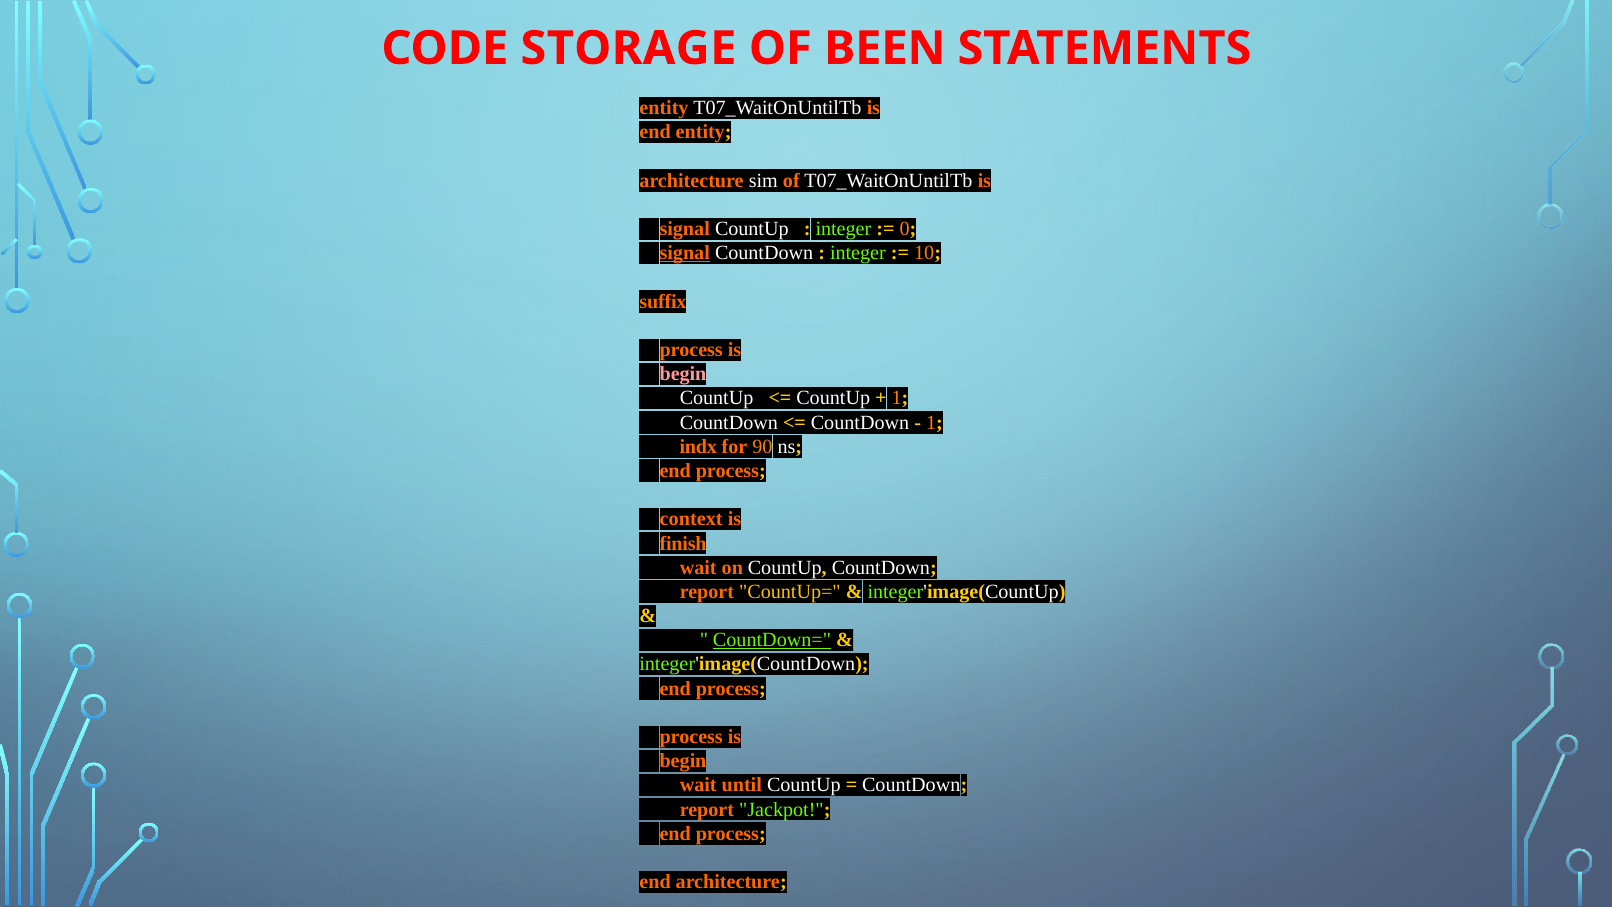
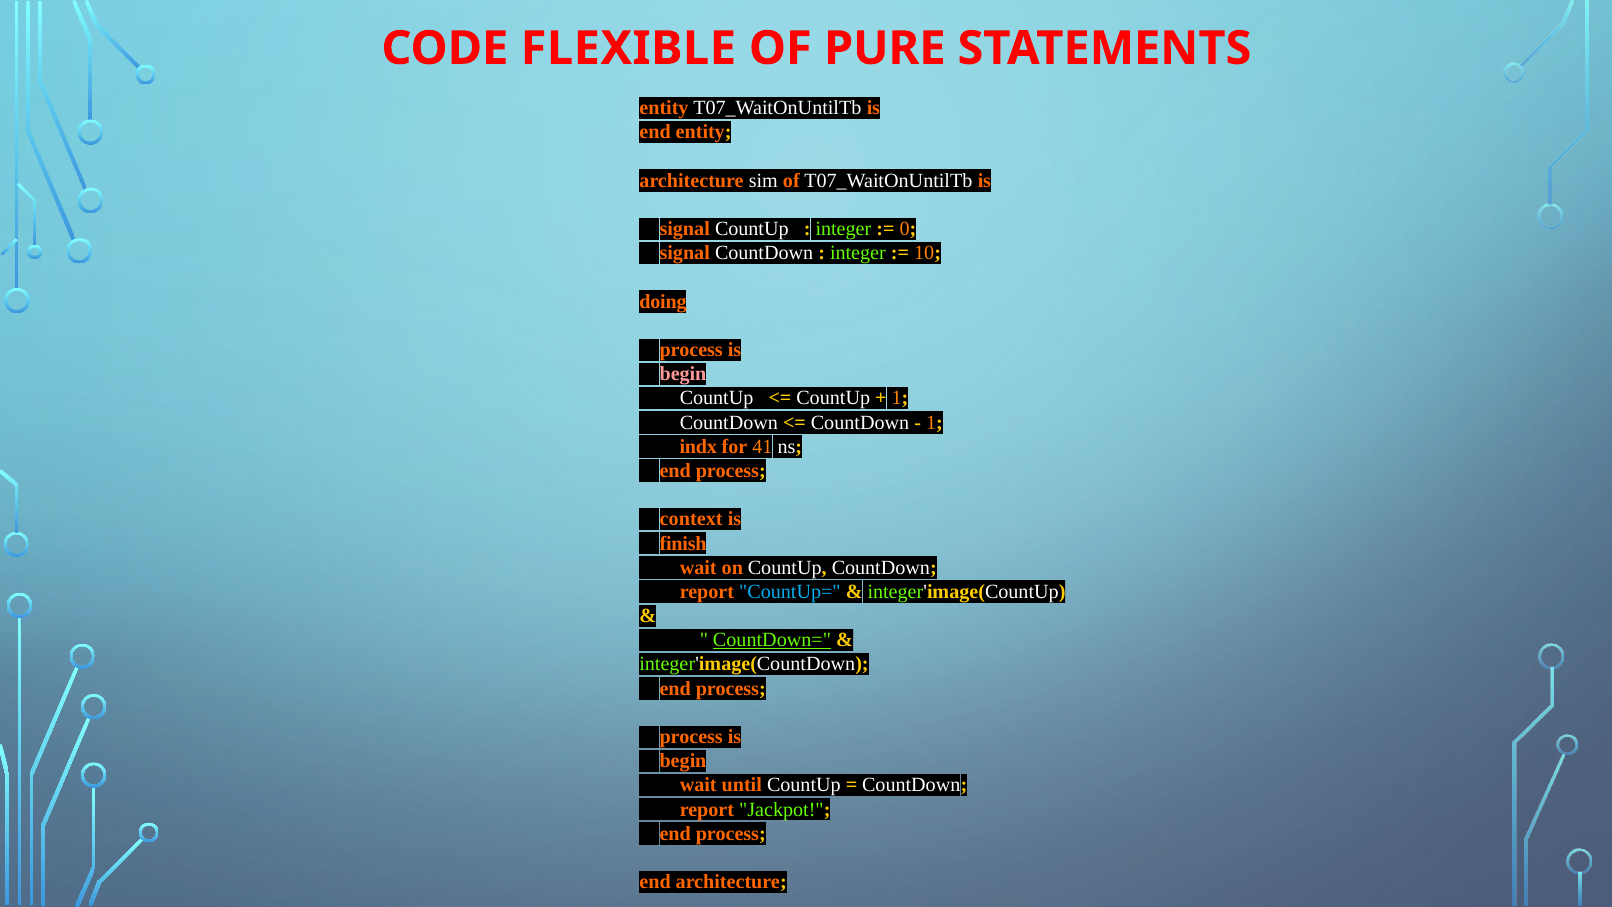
STORAGE: STORAGE -> FLEXIBLE (628, 48)
BEEN: BEEN -> PURE (885, 48)
signal underline: present -> none (685, 253)
suffix: suffix -> doing (663, 301)
90: 90 -> 41 (762, 446)
CountUp= colour: yellow -> light blue (790, 592)
